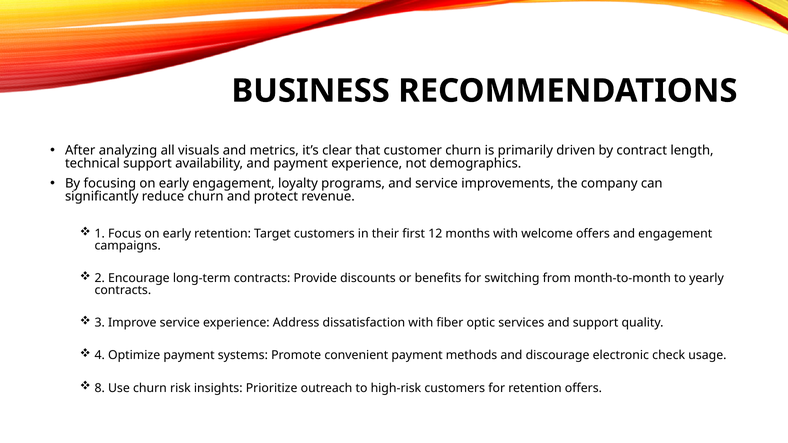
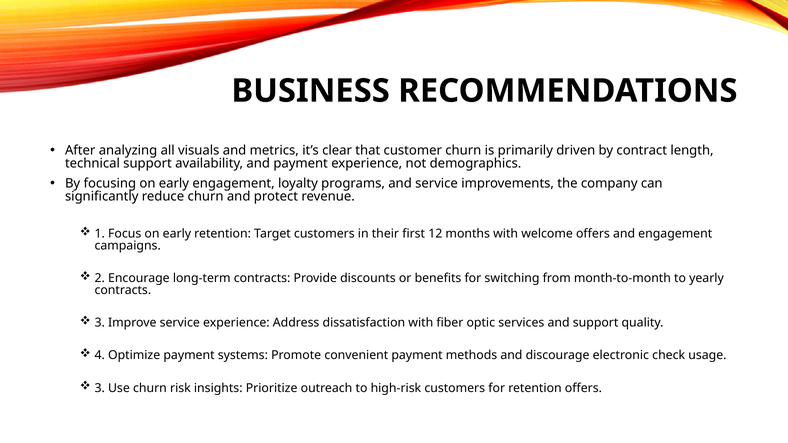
8: 8 -> 3 (100, 388)
